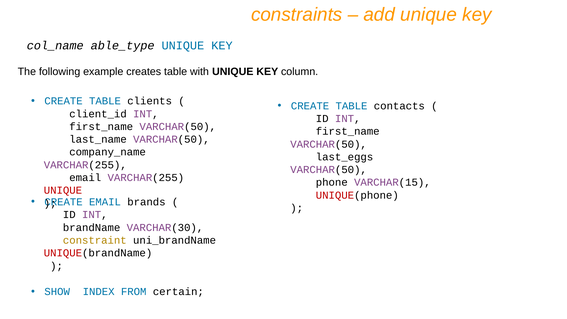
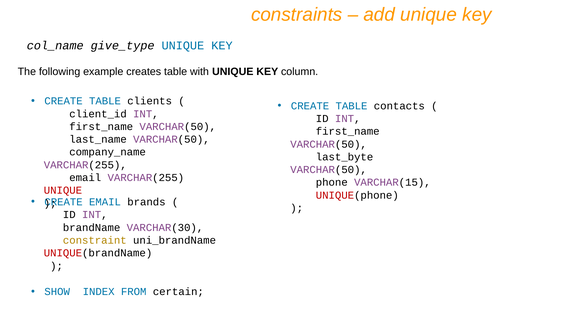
able_type: able_type -> give_type (123, 46)
last_eggs: last_eggs -> last_byte (345, 157)
